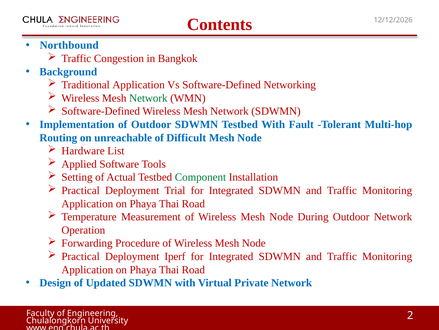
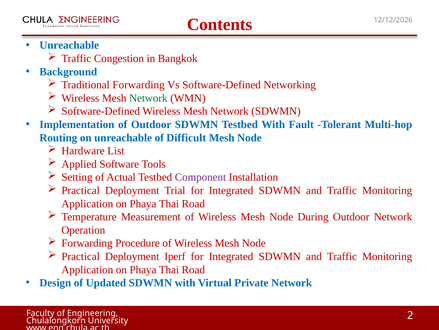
Northbound: Northbound -> Unreachable (69, 45)
Traditional Application: Application -> Forwarding (139, 85)
Component colour: green -> purple (200, 177)
